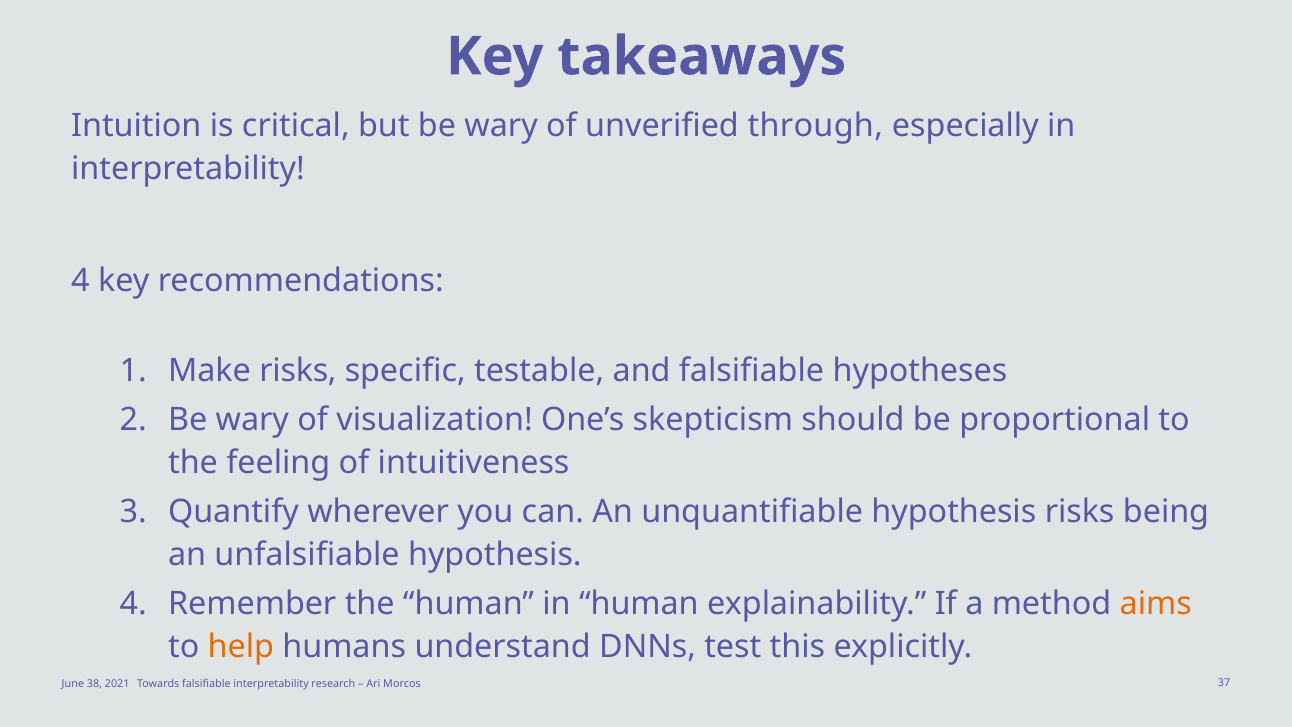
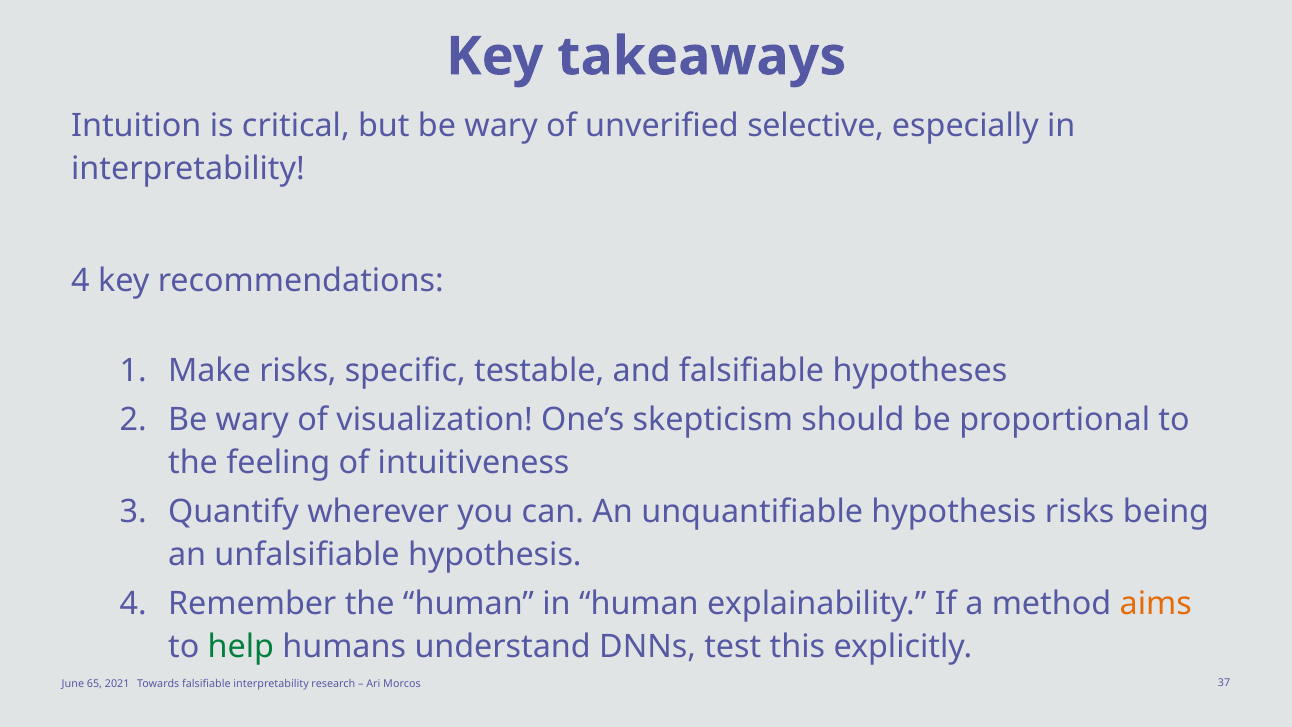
through: through -> selective (816, 126)
help colour: orange -> green (241, 646)
38: 38 -> 65 (94, 684)
